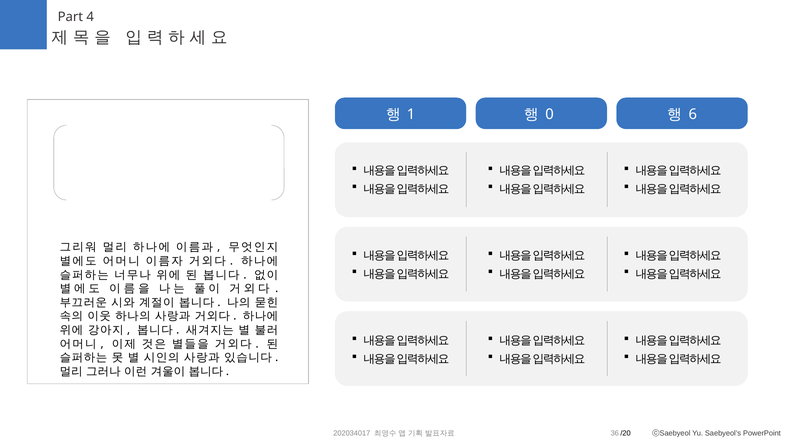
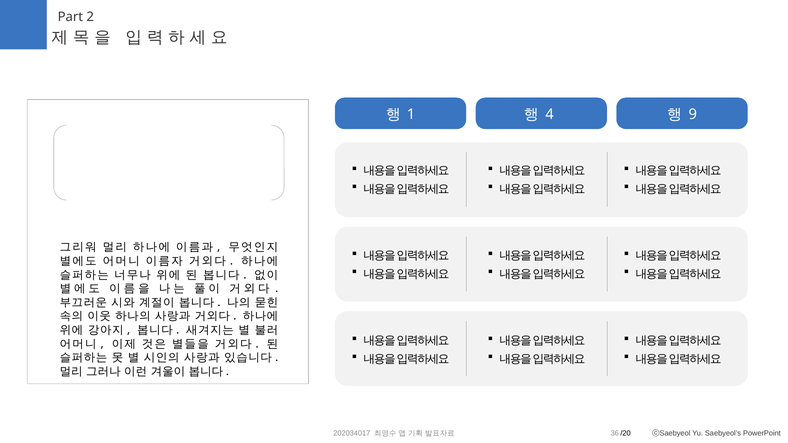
4: 4 -> 2 (90, 17)
0: 0 -> 4 (550, 114)
6: 6 -> 9 (693, 114)
